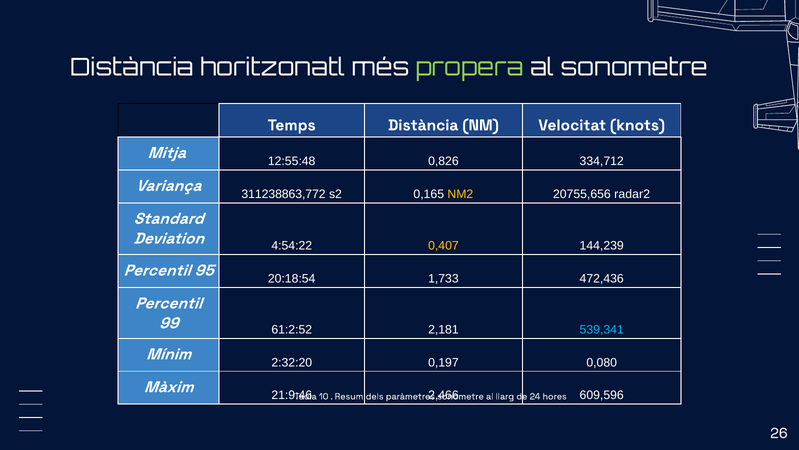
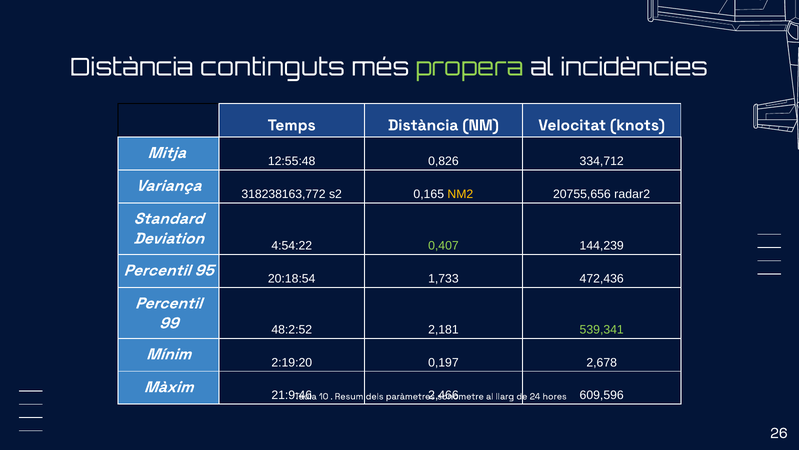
horitzonatl: horitzonatl -> continguts (273, 68)
sonometre: sonometre -> incidències (634, 68)
311238863,772: 311238863,772 -> 318238163,772 (284, 194)
0,407 colour: yellow -> light green (443, 246)
61:2:52: 61:2:52 -> 48:2:52 (292, 329)
539,341 colour: light blue -> light green (602, 329)
2:32:20: 2:32:20 -> 2:19:20 (292, 362)
0,080: 0,080 -> 2,678 (602, 362)
